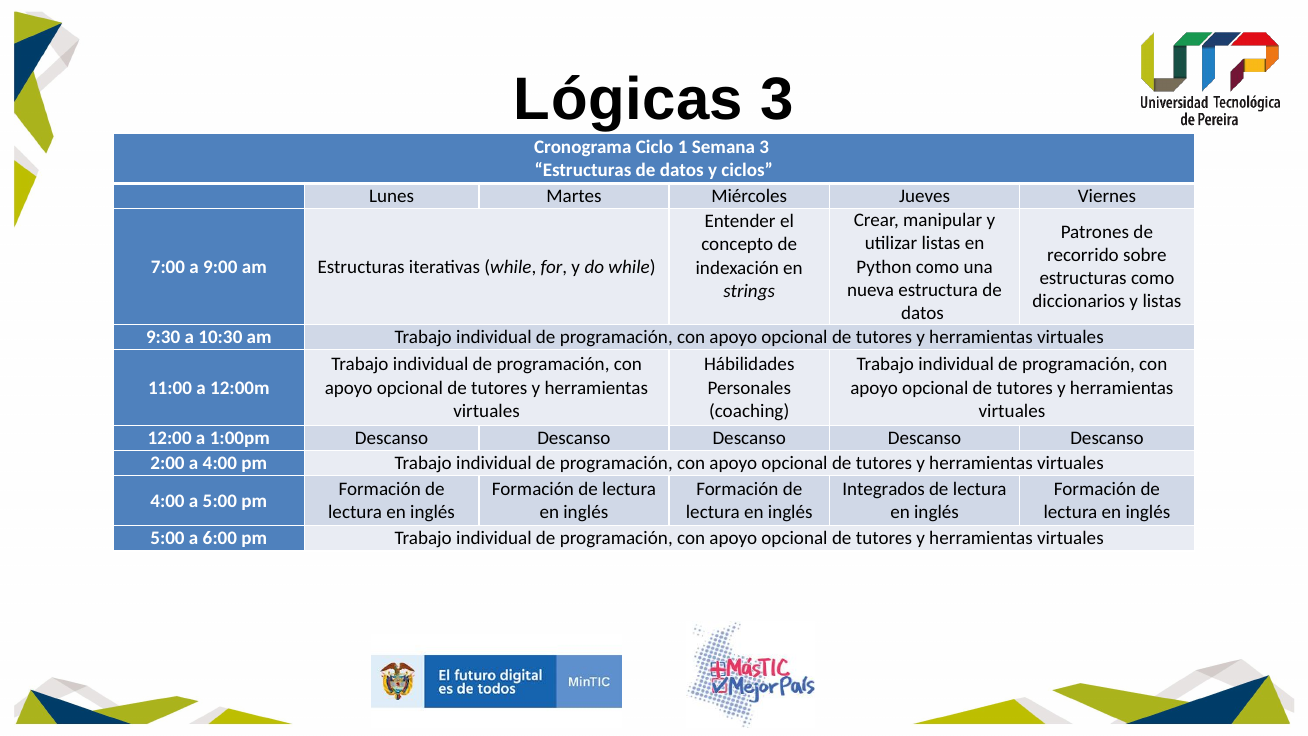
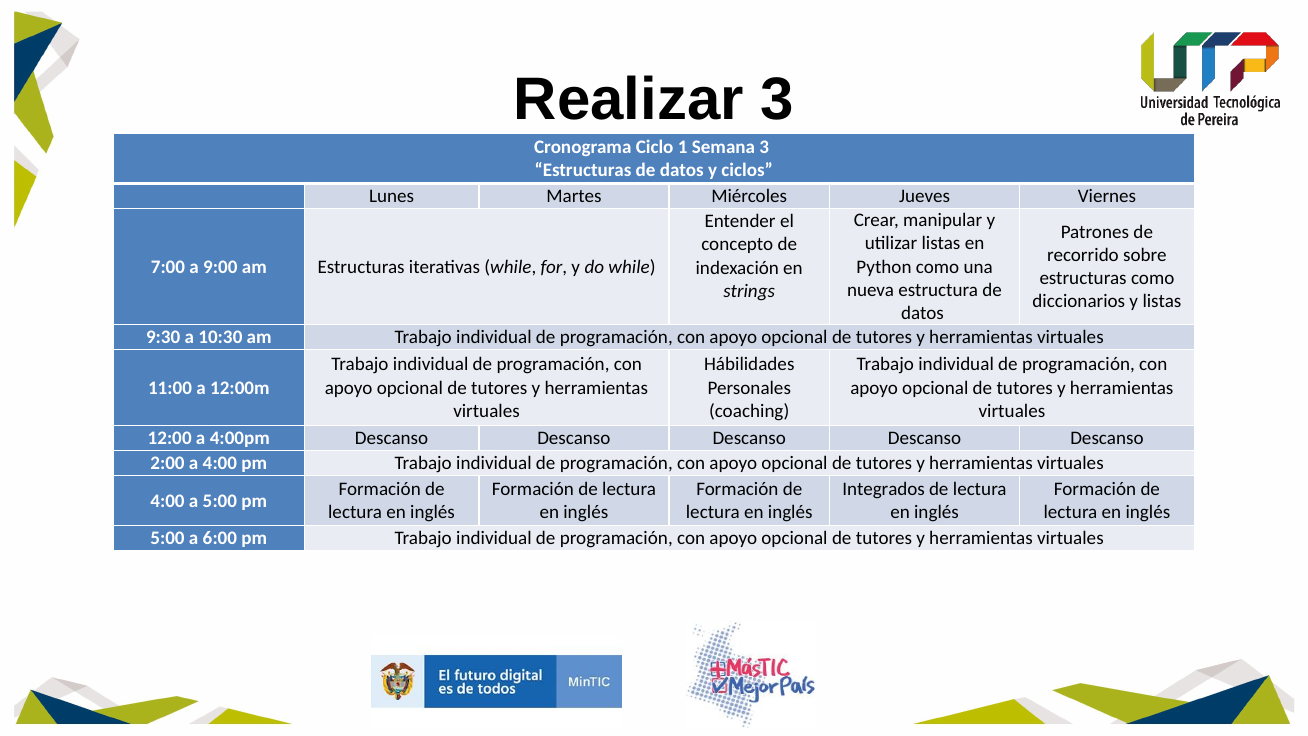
Lógicas: Lógicas -> Realizar (629, 100)
1:00pm: 1:00pm -> 4:00pm (240, 438)
